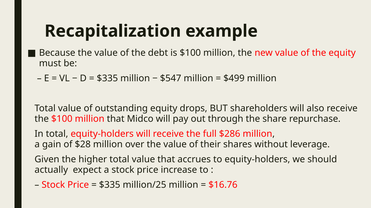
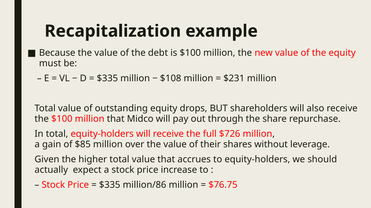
$547: $547 -> $108 (171, 79)
$499: $499 -> $231 (234, 79)
$286: $286 -> $726 (230, 134)
$28: $28 -> $85 (83, 145)
million/25: million/25 -> million/86 (144, 185)
$16.76: $16.76 -> $76.75 (223, 185)
